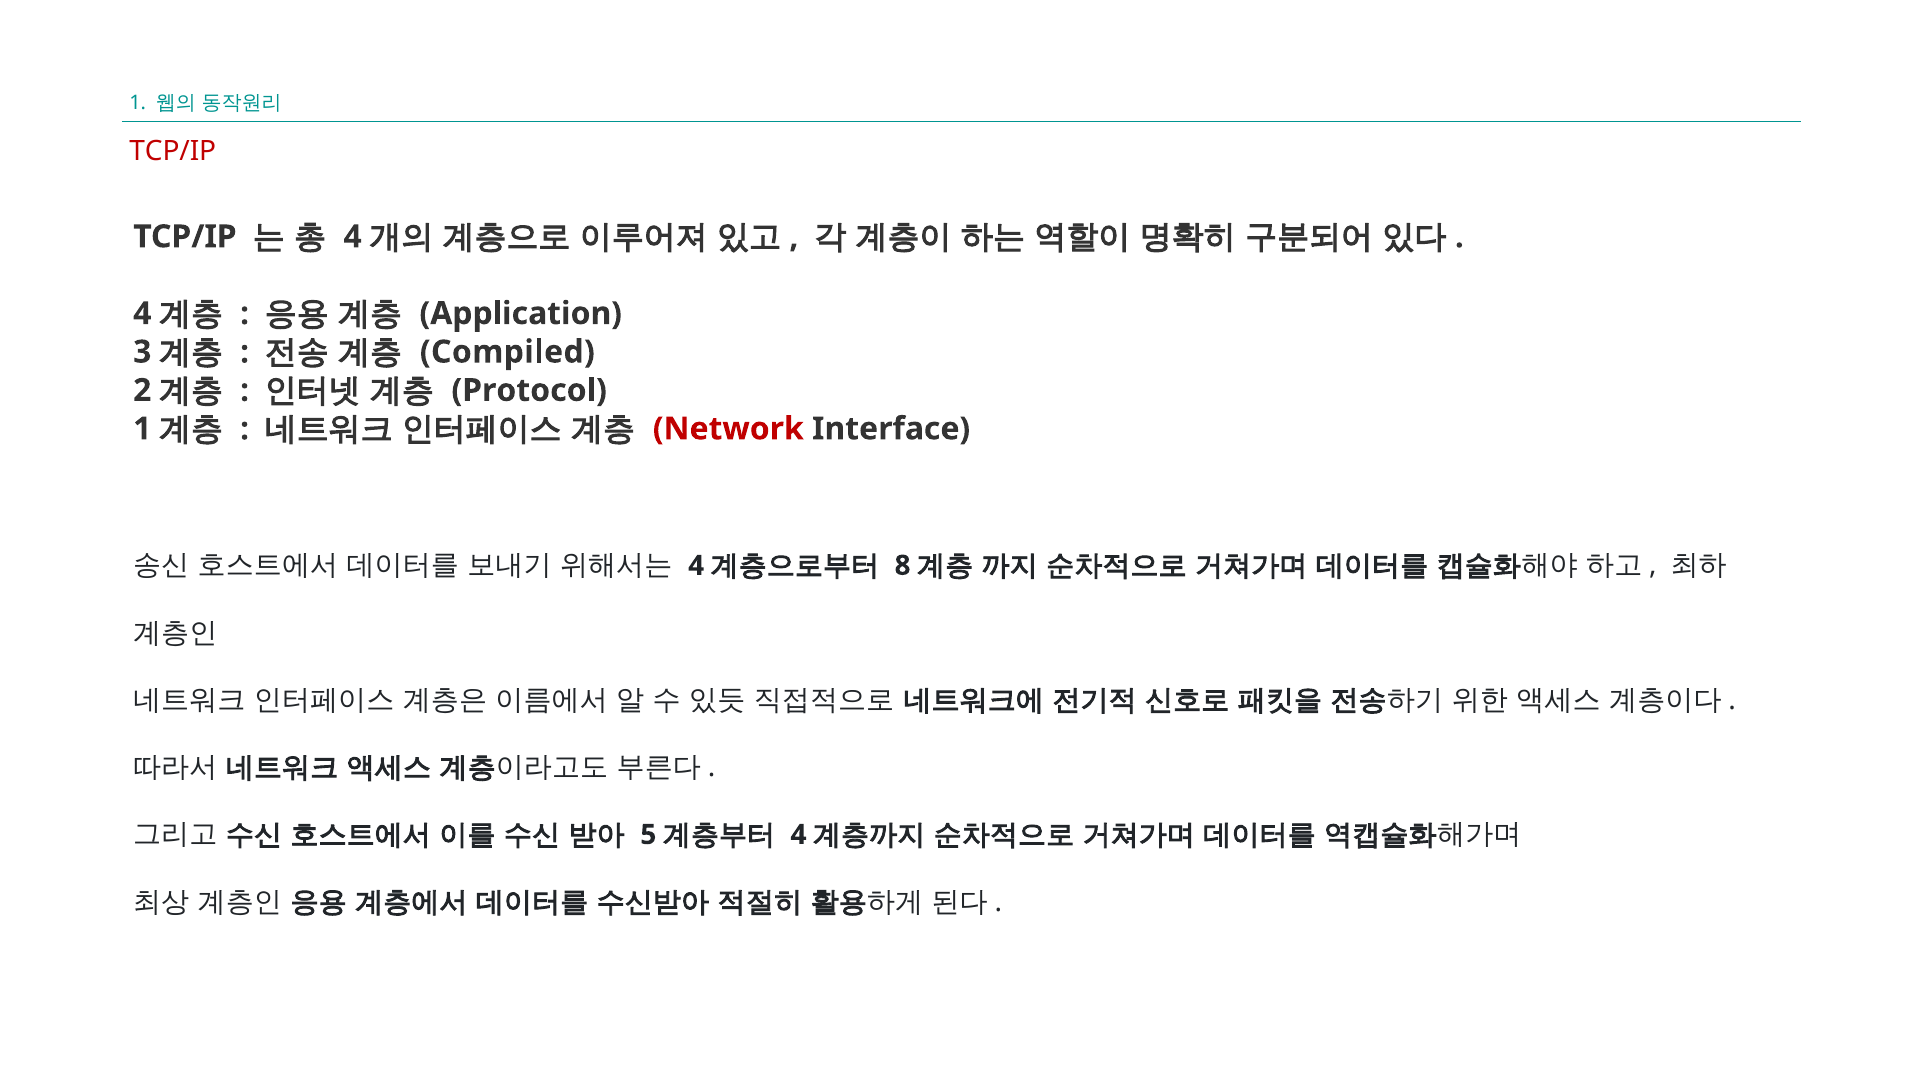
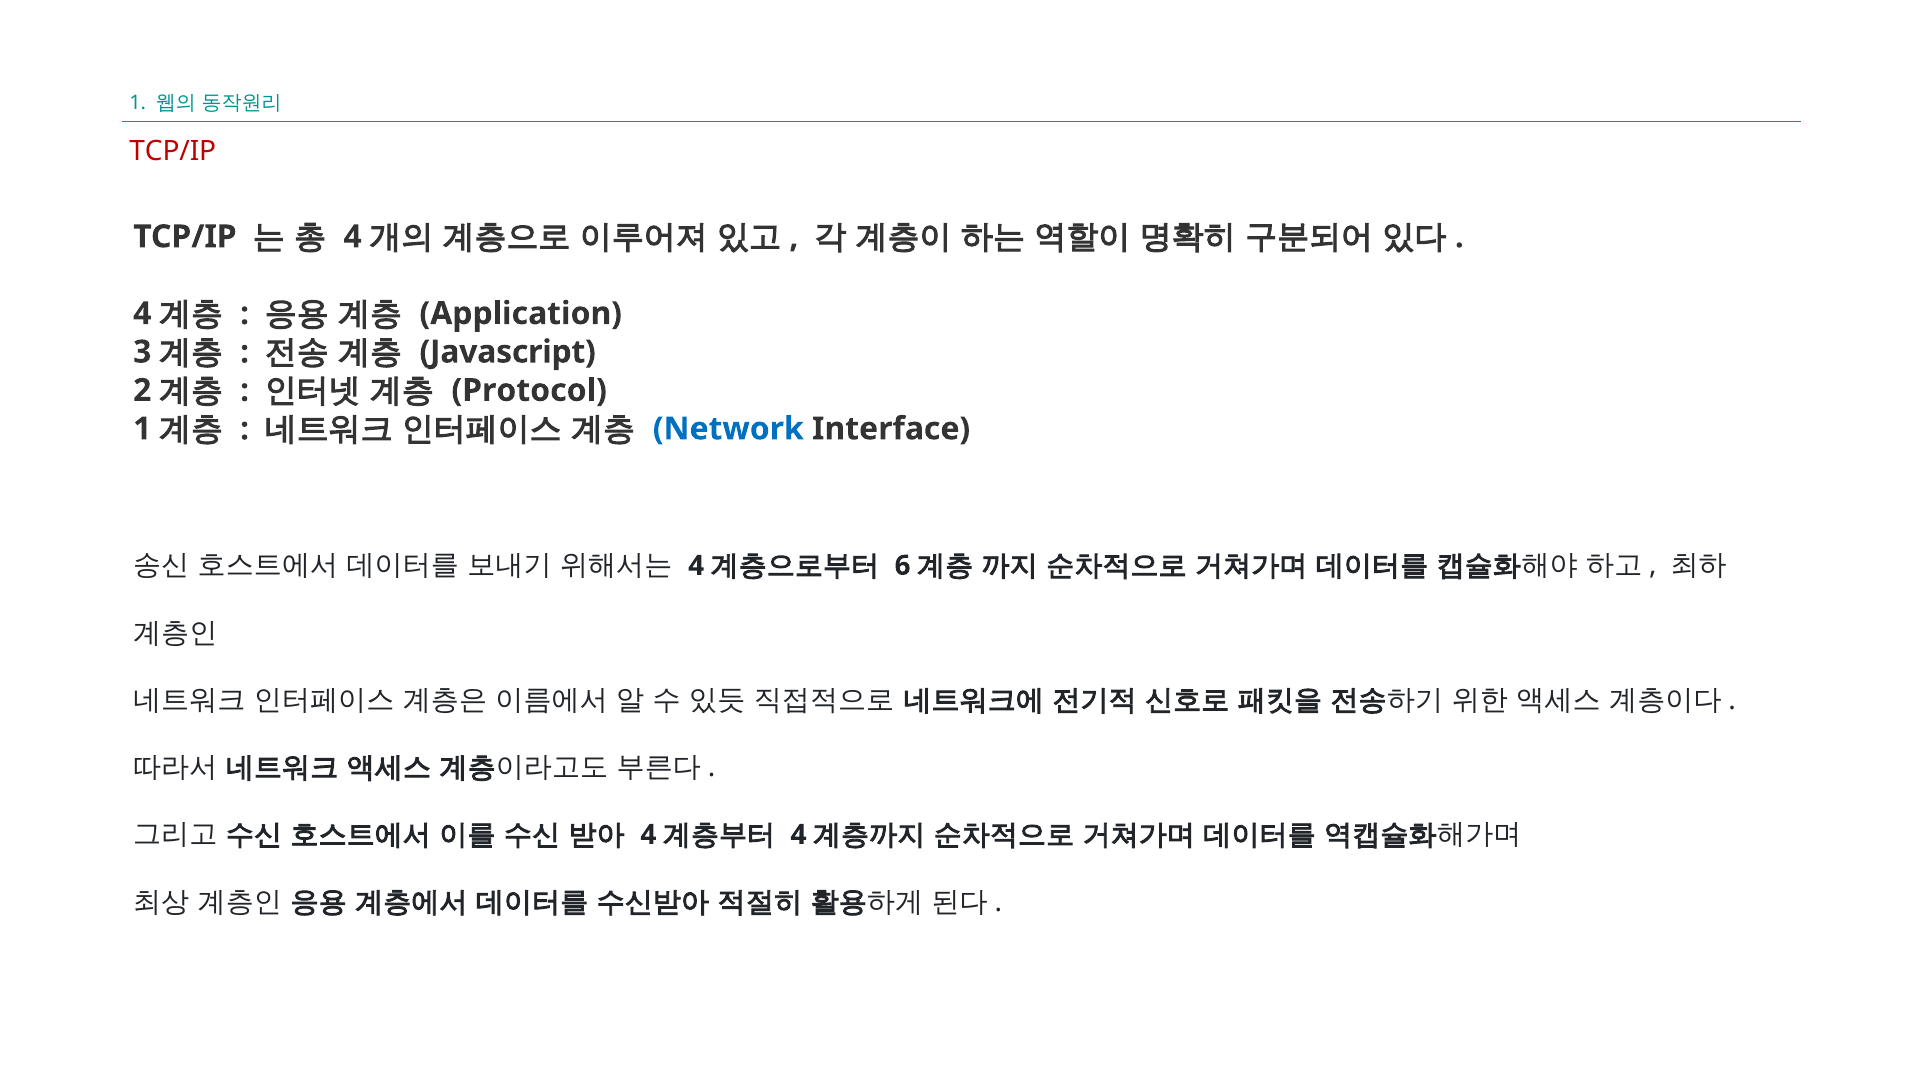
Compiled: Compiled -> Javascript (508, 352)
Network colour: red -> blue (728, 429)
8: 8 -> 6 (903, 566)
5: 5 -> 4 (648, 835)
